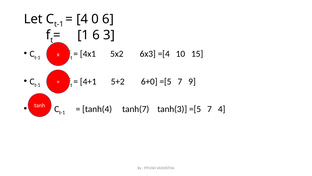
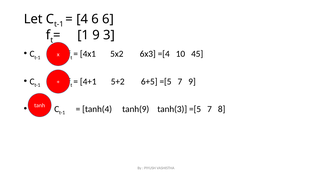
4 0: 0 -> 6 (95, 19)
1 6: 6 -> 9 (96, 35)
15: 15 -> 45 (197, 54)
6+0: 6+0 -> 6+5 (149, 81)
tanh(7: tanh(7 -> tanh(9 (136, 109)
7 4: 4 -> 8 (222, 109)
